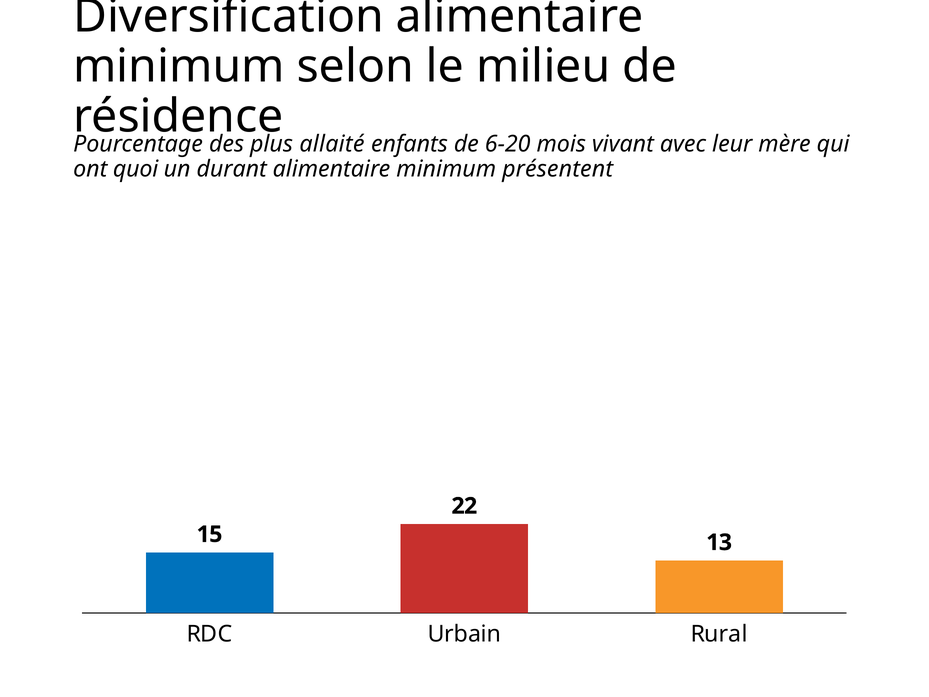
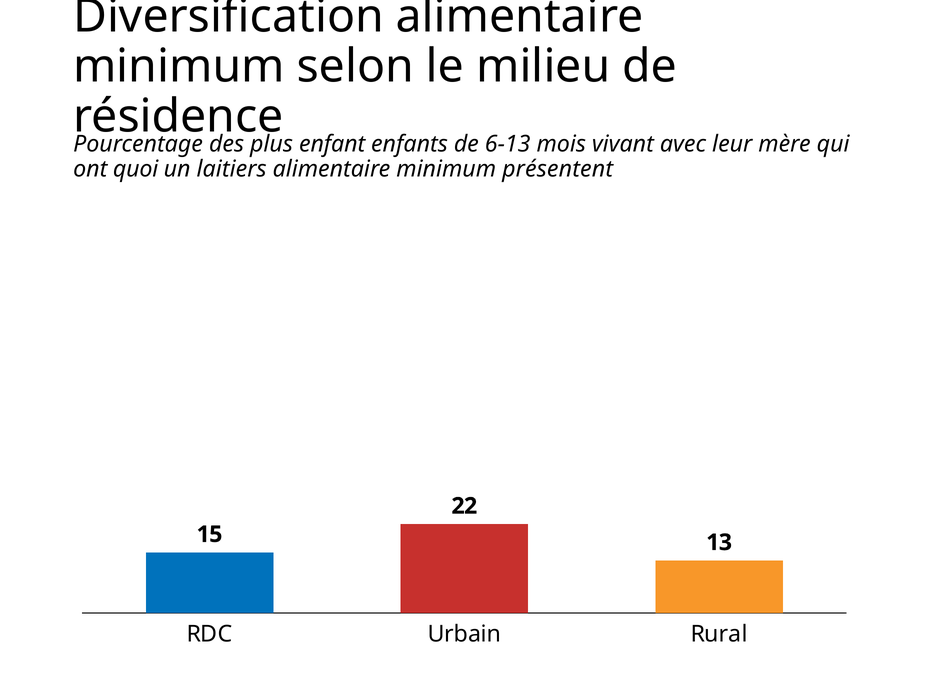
allaité: allaité -> enfant (332, 144)
6-20: 6-20 -> 6-13 (508, 144)
durant: durant -> laitiers (232, 169)
